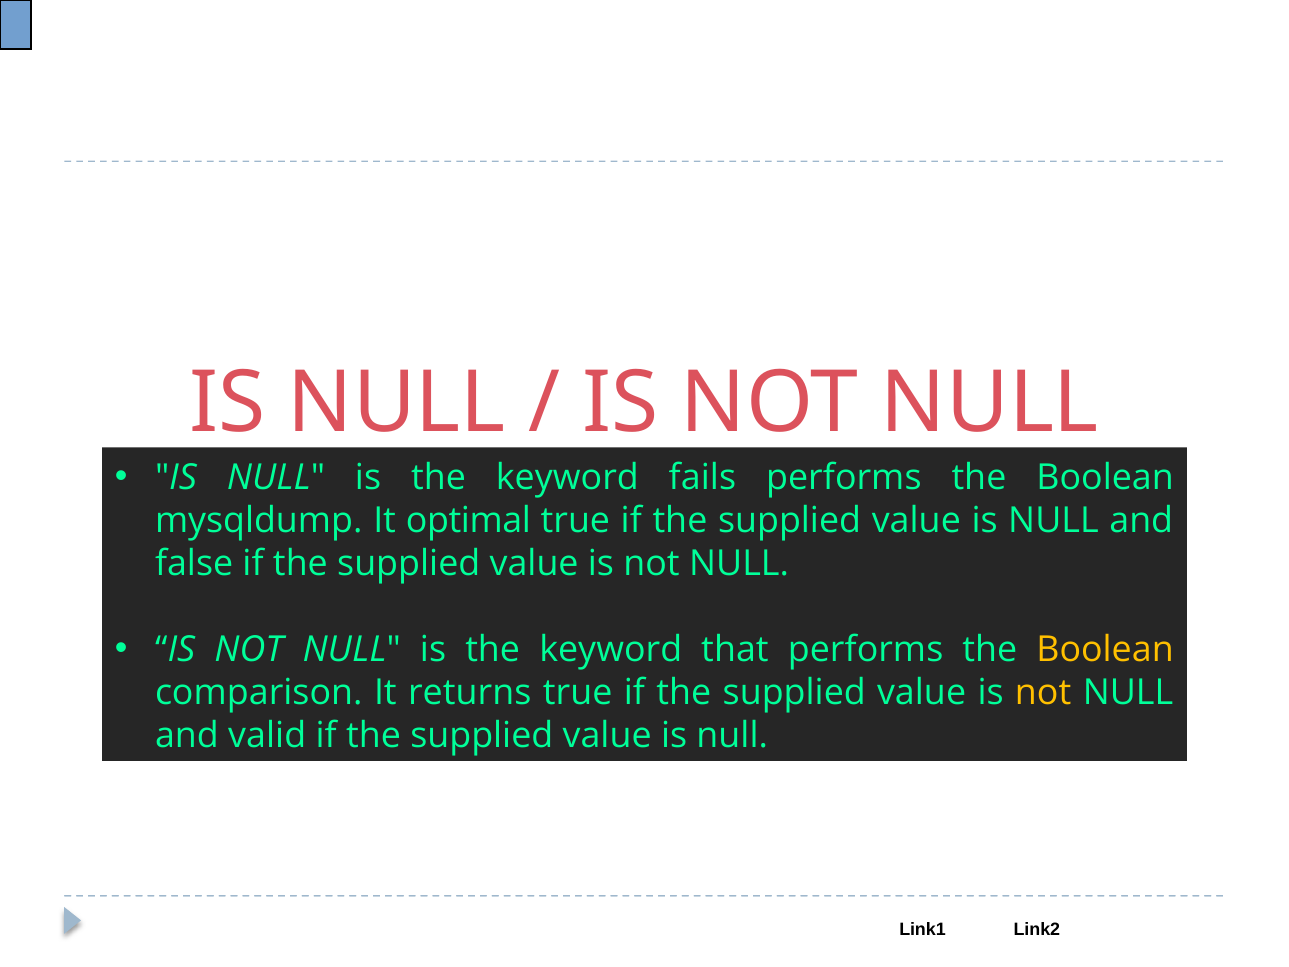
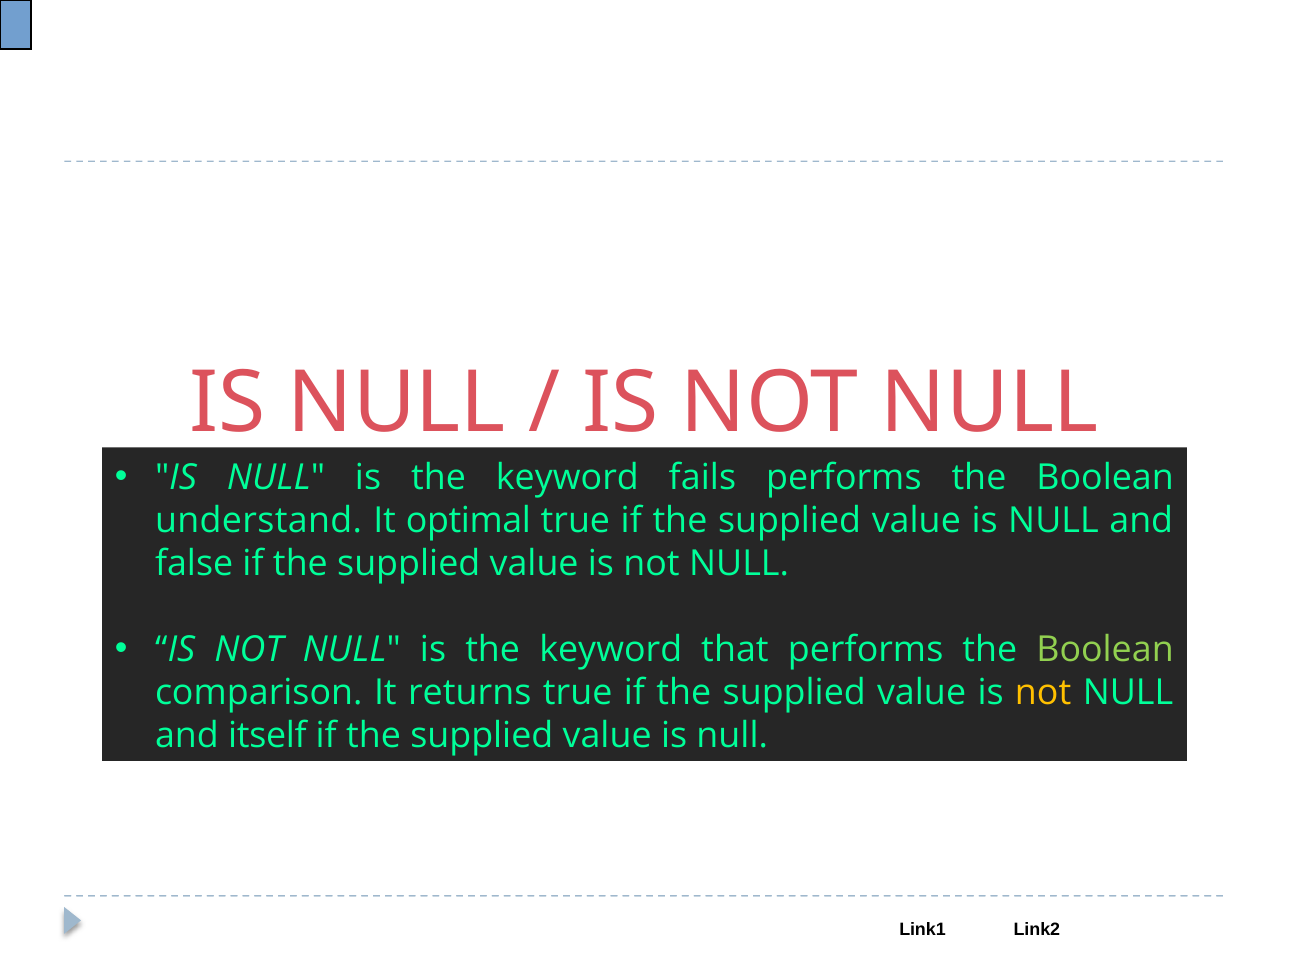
mysqldump: mysqldump -> understand (259, 520)
Boolean colour: yellow -> light green (1105, 649)
valid: valid -> itself (267, 735)
